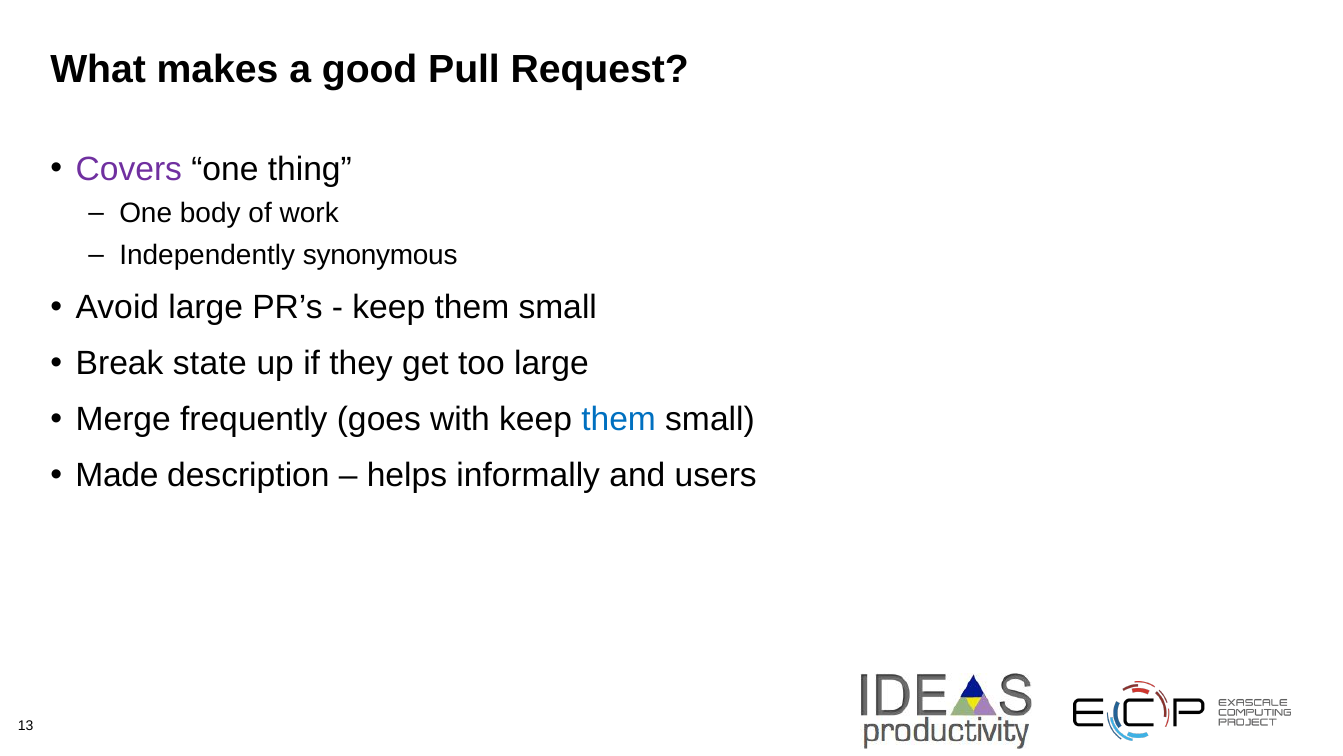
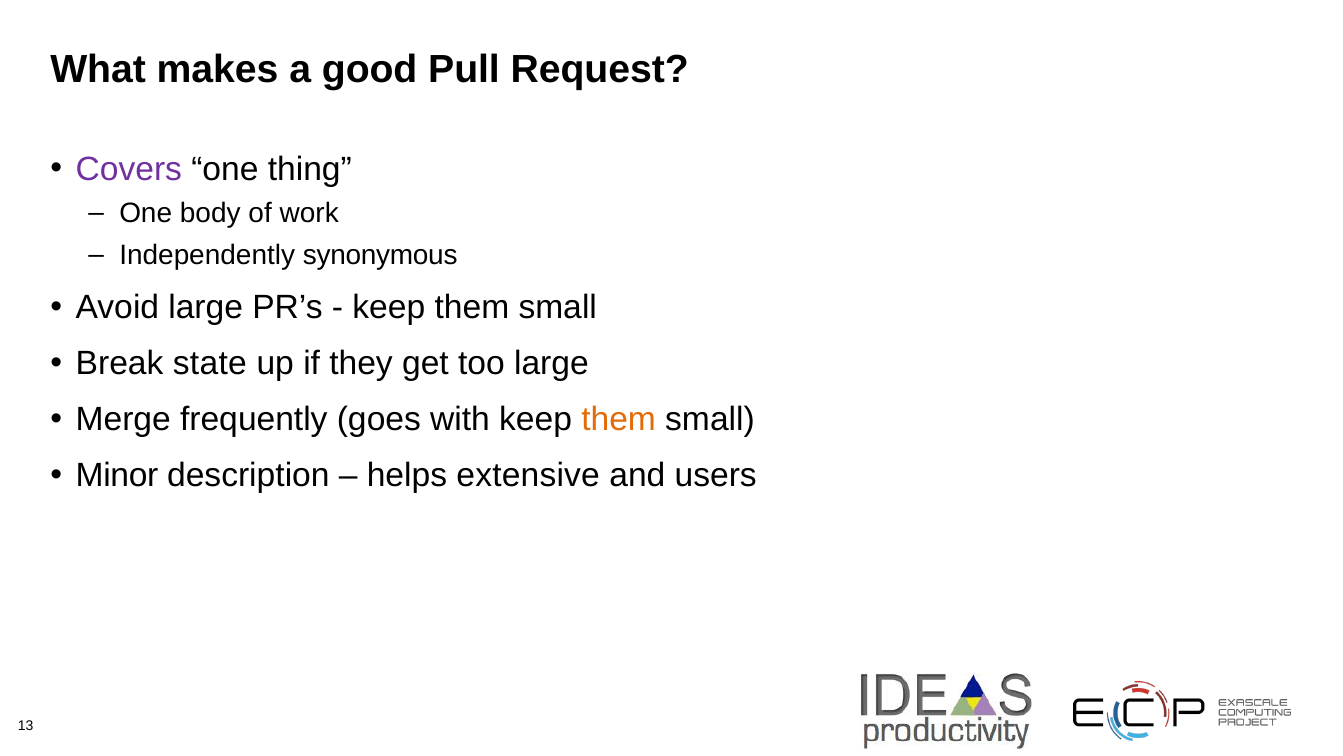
them colour: blue -> orange (619, 419)
Made: Made -> Minor (117, 475)
informally: informally -> extensive (528, 475)
